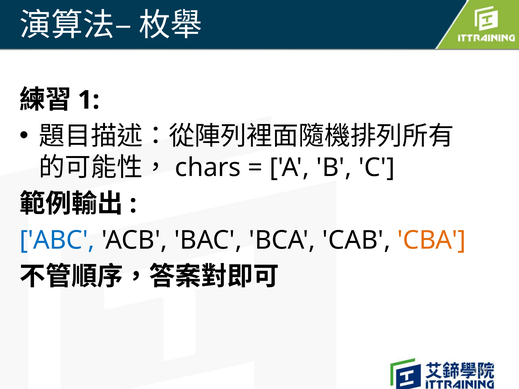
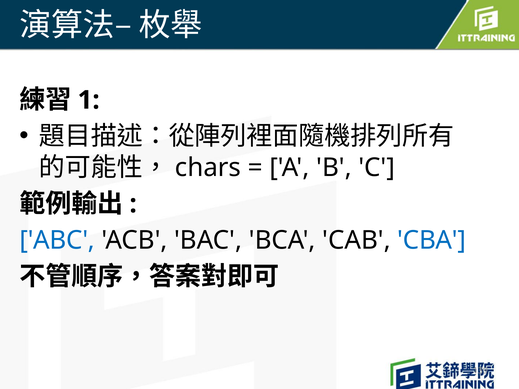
CBA colour: orange -> blue (432, 240)
